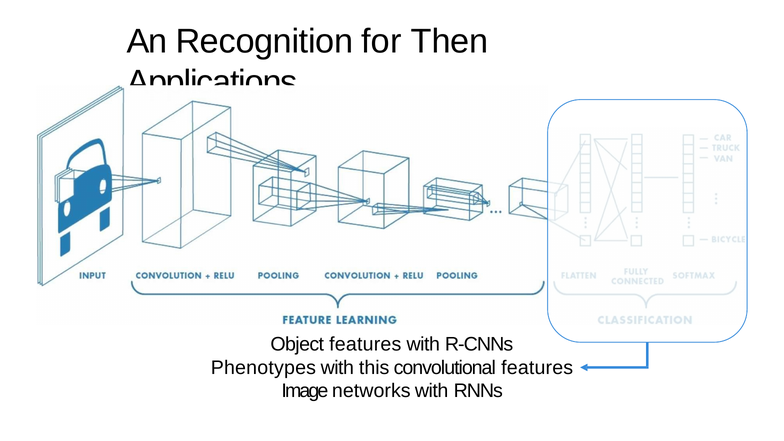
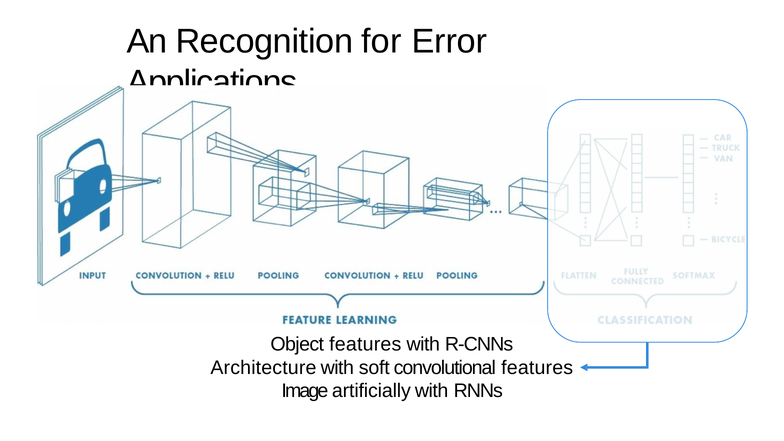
Then: Then -> Error (449, 41)
Phenotypes: Phenotypes -> Architecture (263, 368)
this: this -> soft (374, 368)
networks: networks -> artificially (371, 391)
